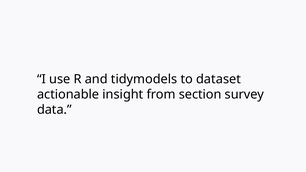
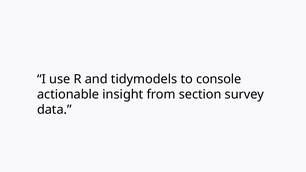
dataset: dataset -> console (219, 79)
